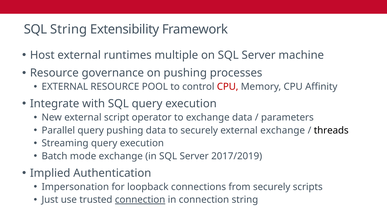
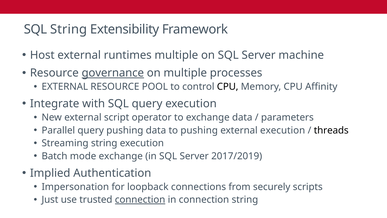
governance underline: none -> present (113, 73)
on pushing: pushing -> multiple (185, 73)
CPU colour: red -> black (228, 87)
to securely: securely -> pushing (199, 130)
external exchange: exchange -> execution (283, 130)
Streaming query: query -> string (104, 143)
